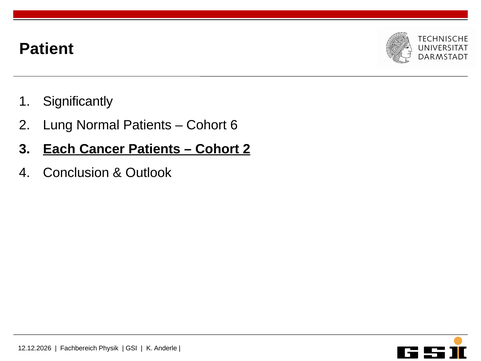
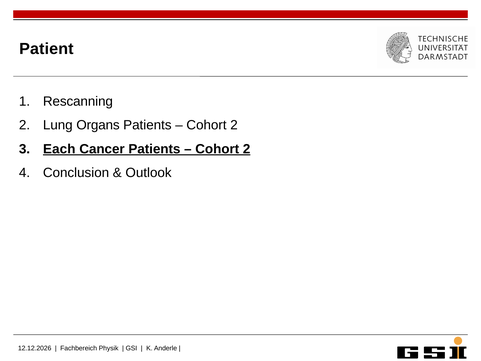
Significantly: Significantly -> Rescanning (78, 101)
Normal: Normal -> Organs (98, 125)
6: 6 -> 2 (234, 125)
